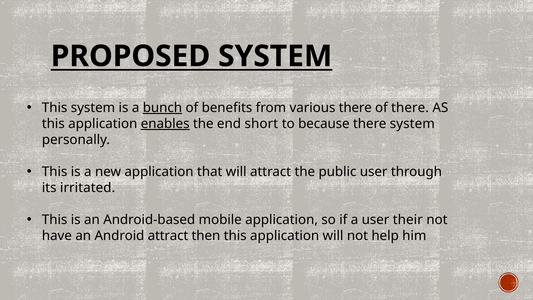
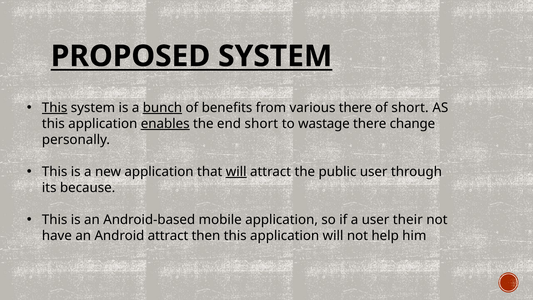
This underline: none -> present (55, 108)
of there: there -> short (410, 108)
because: because -> wastage (324, 124)
there system: system -> change (412, 124)
will underline: none -> present (236, 172)
irritated: irritated -> because (88, 188)
